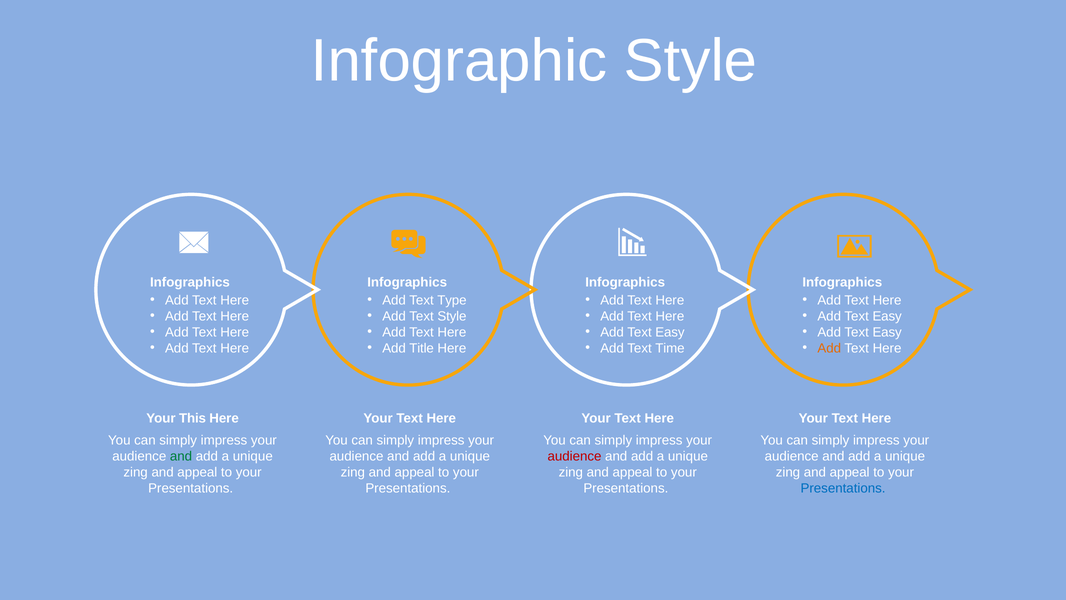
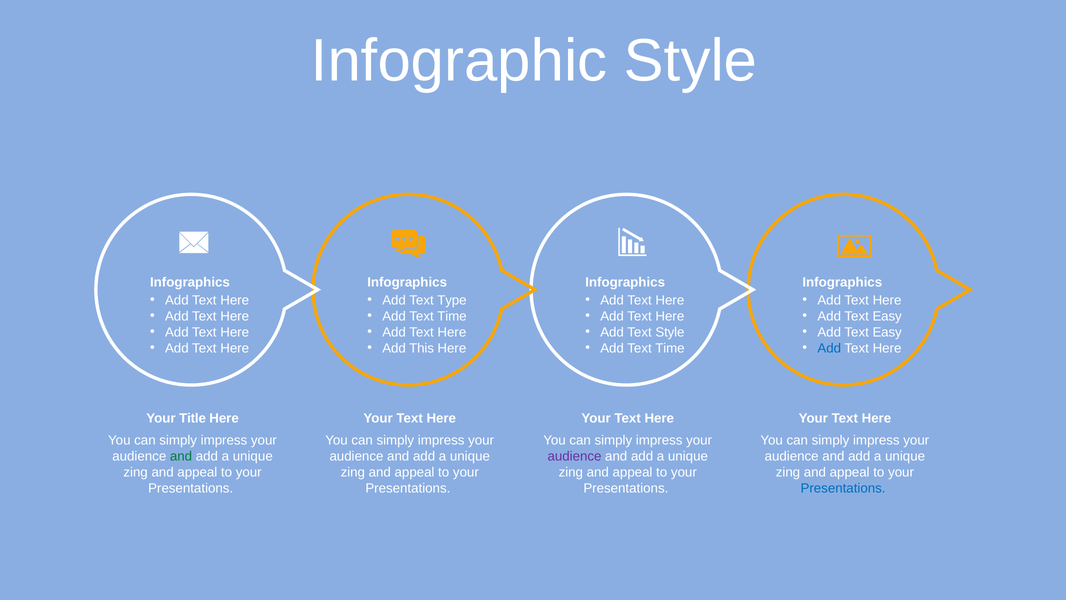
Style: Style -> Time (452, 316)
Easy: Easy -> Style (670, 332)
Title: Title -> This (422, 348)
Add colour: orange -> blue (829, 348)
This: This -> Title (193, 418)
audience colour: red -> purple (575, 456)
